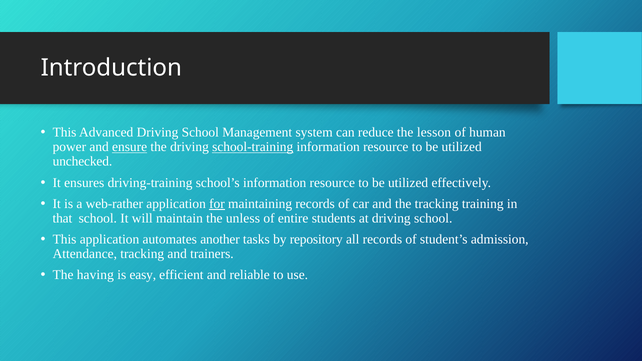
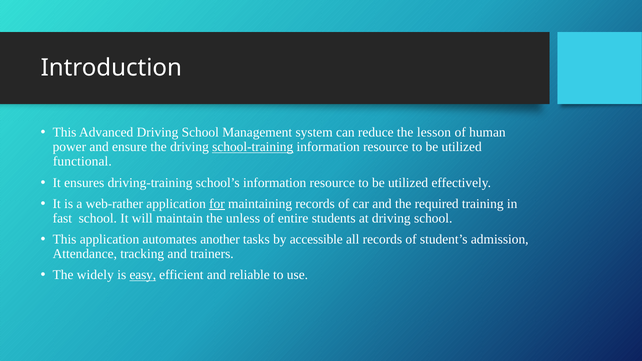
ensure underline: present -> none (130, 147)
unchecked: unchecked -> functional (82, 162)
the tracking: tracking -> required (437, 204)
that: that -> fast (62, 218)
repository: repository -> accessible (316, 239)
having: having -> widely (95, 275)
easy underline: none -> present (143, 275)
